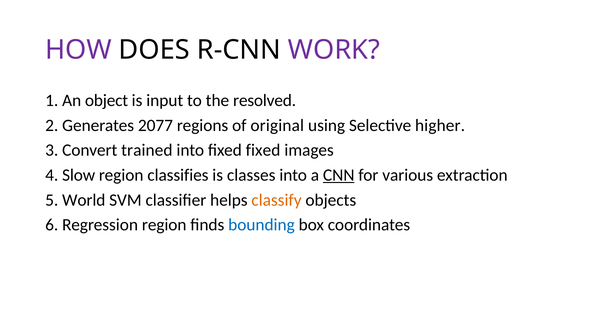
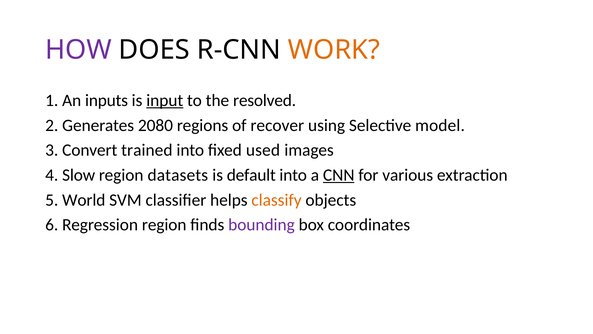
WORK colour: purple -> orange (334, 50)
object: object -> inputs (107, 100)
input underline: none -> present (165, 100)
2077: 2077 -> 2080 (155, 125)
original: original -> recover (277, 125)
higher: higher -> model (440, 125)
fixed fixed: fixed -> used (263, 150)
classifies: classifies -> datasets (178, 175)
classes: classes -> default (251, 175)
bounding colour: blue -> purple (261, 225)
